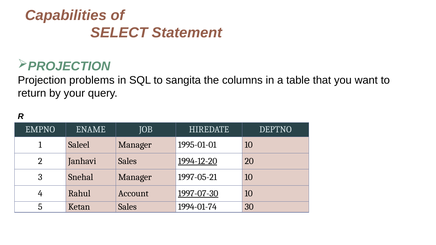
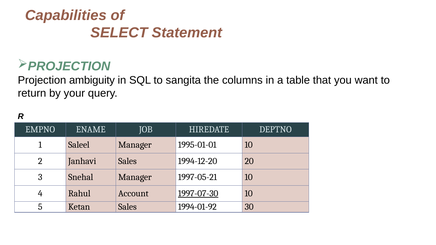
problems: problems -> ambiguity (92, 80)
1994-12-20 underline: present -> none (198, 161)
1994-01-74: 1994-01-74 -> 1994-01-92 (197, 207)
